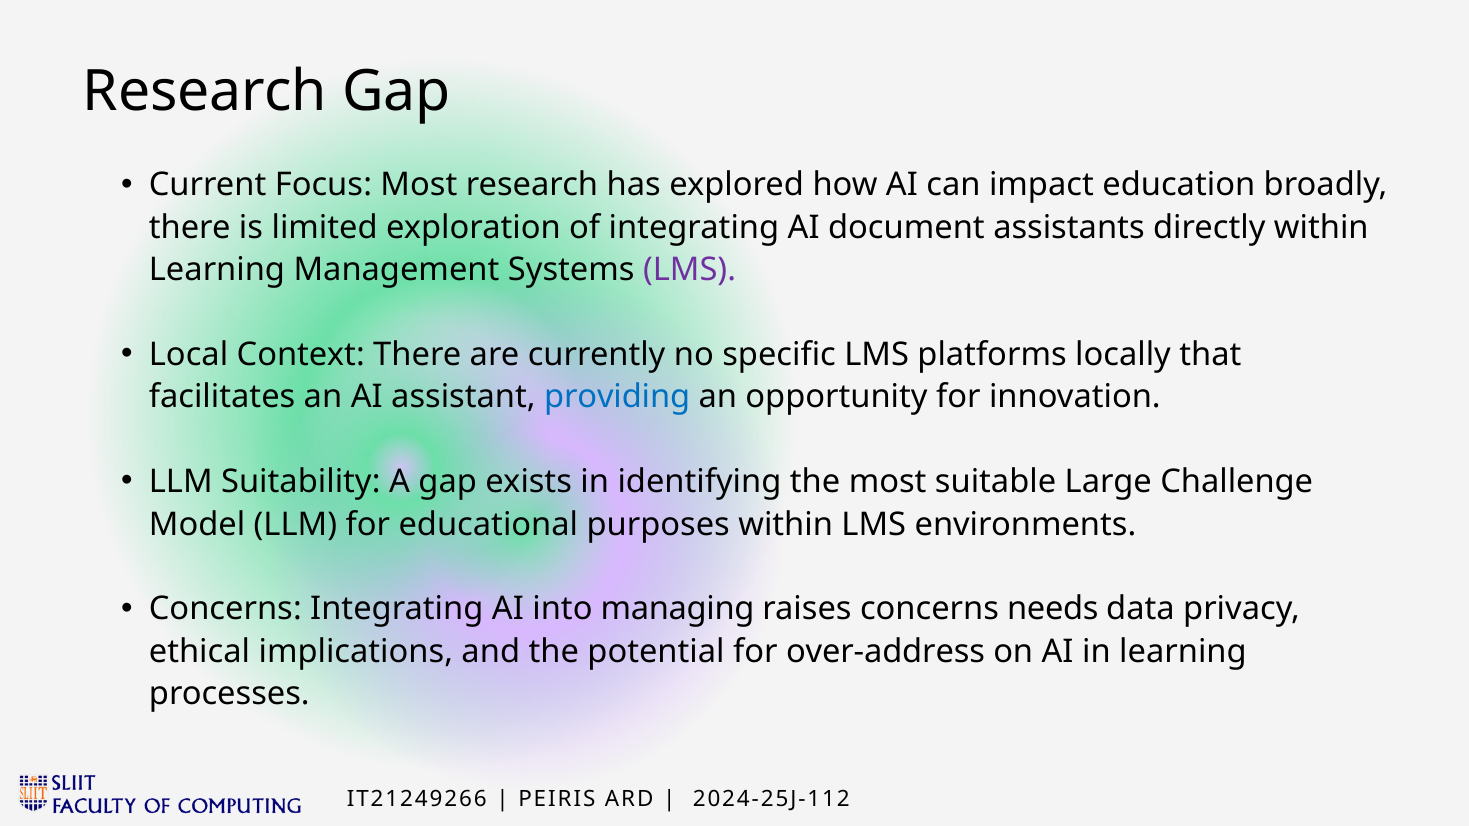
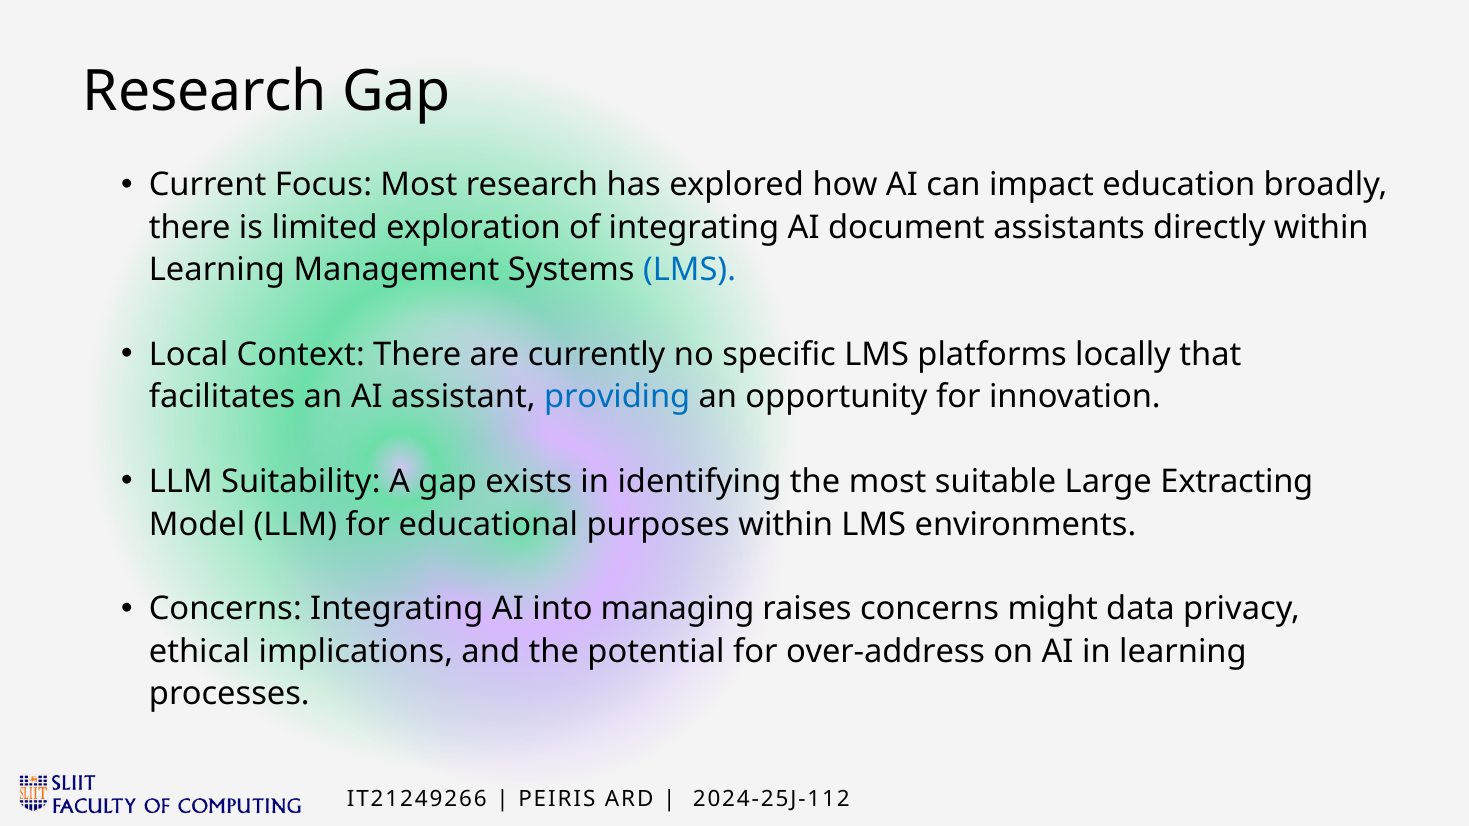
LMS colour: purple -> blue (690, 270)
Challenge: Challenge -> Extracting (1237, 482)
needs: needs -> might (1053, 609)
